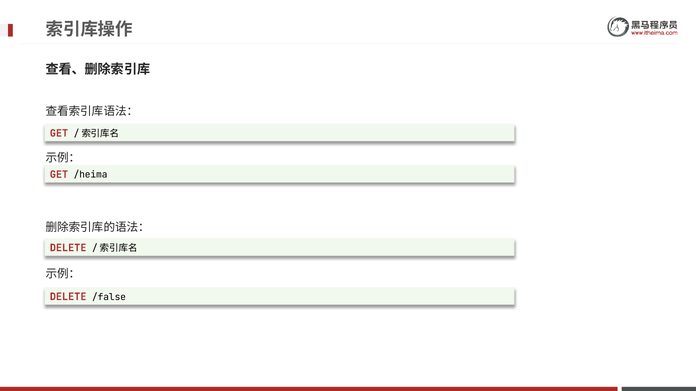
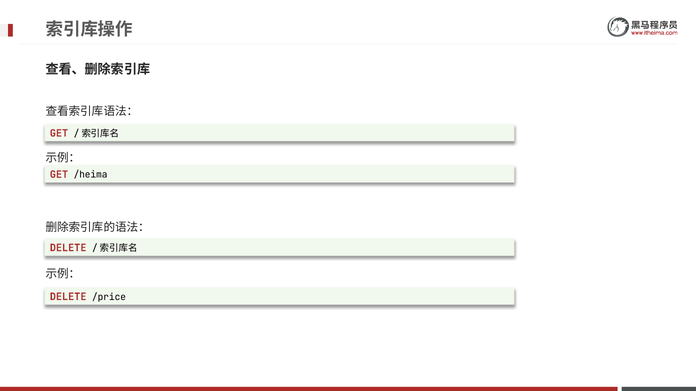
/false: /false -> /price (109, 297)
